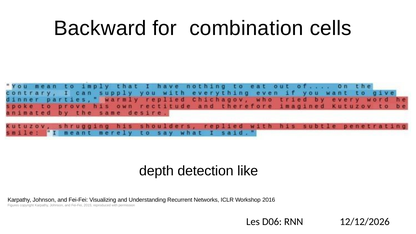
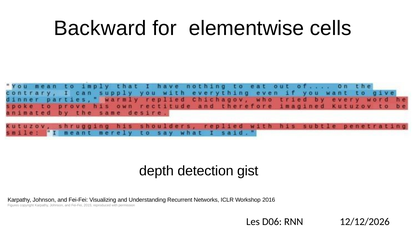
combination: combination -> elementwise (247, 28)
like: like -> gist (248, 171)
